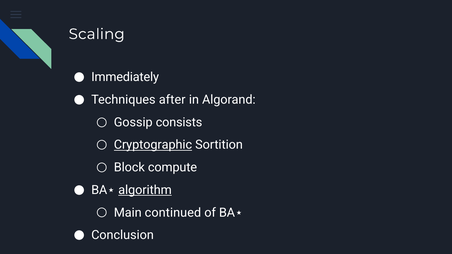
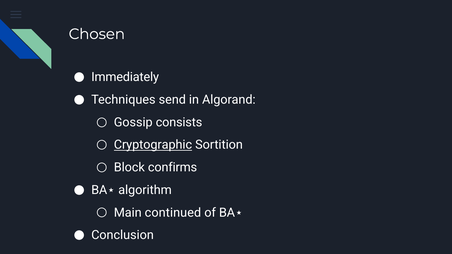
Scaling: Scaling -> Chosen (97, 34)
after: after -> send (172, 100)
compute: compute -> confirms (173, 168)
algorithm underline: present -> none (145, 190)
